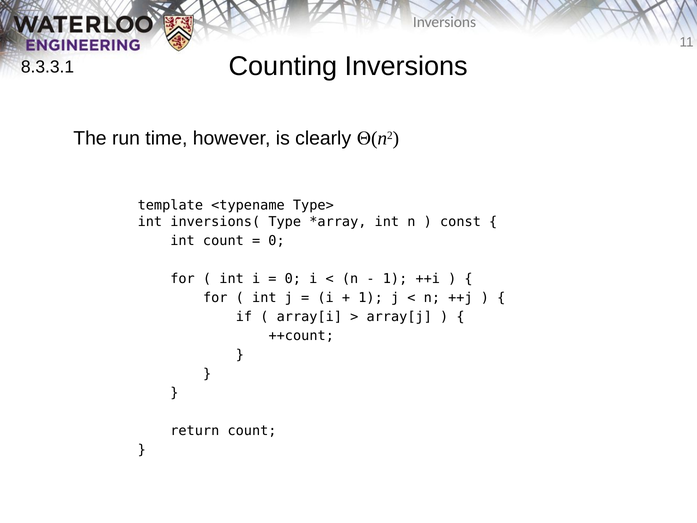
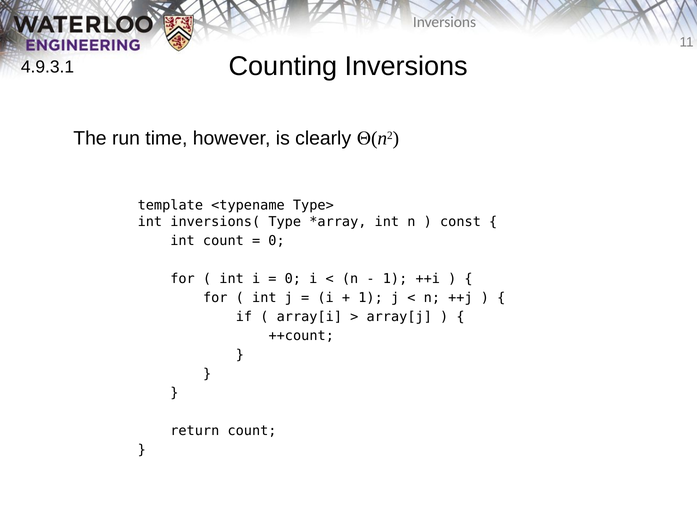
8.3.3.1: 8.3.3.1 -> 4.9.3.1 (48, 67)
